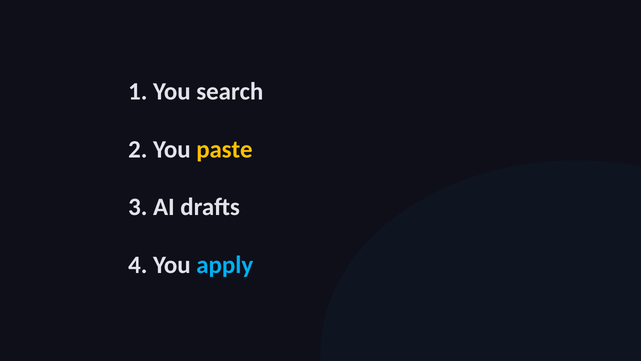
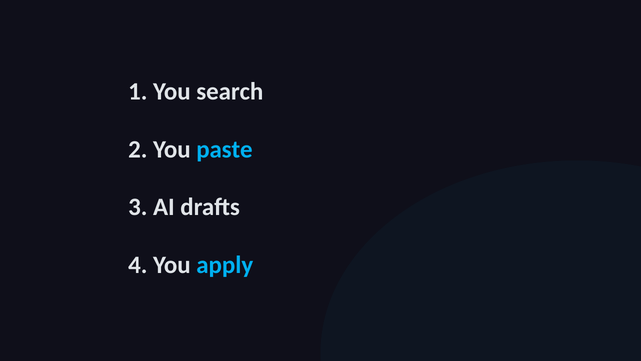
paste colour: yellow -> light blue (224, 149)
